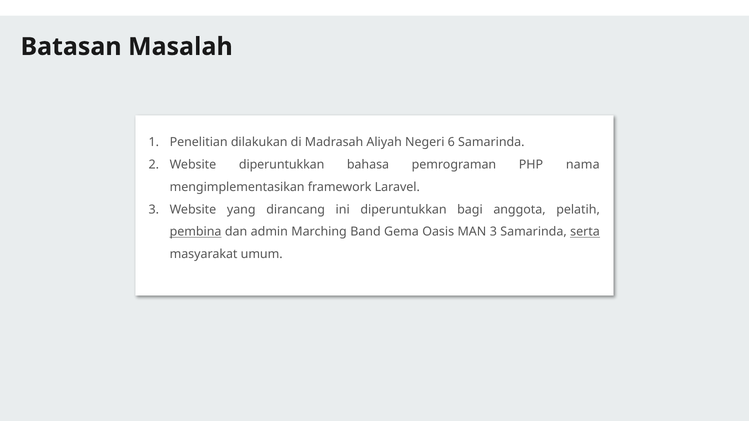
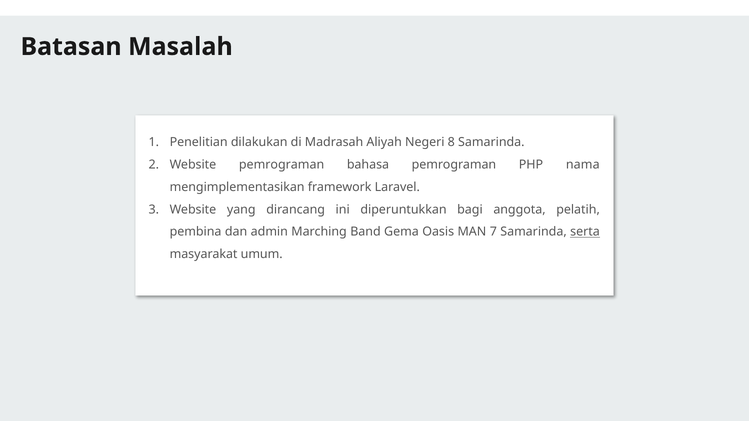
6: 6 -> 8 (451, 142)
Website diperuntukkan: diperuntukkan -> pemrograman (282, 165)
pembina underline: present -> none (196, 232)
MAN 3: 3 -> 7 (493, 232)
